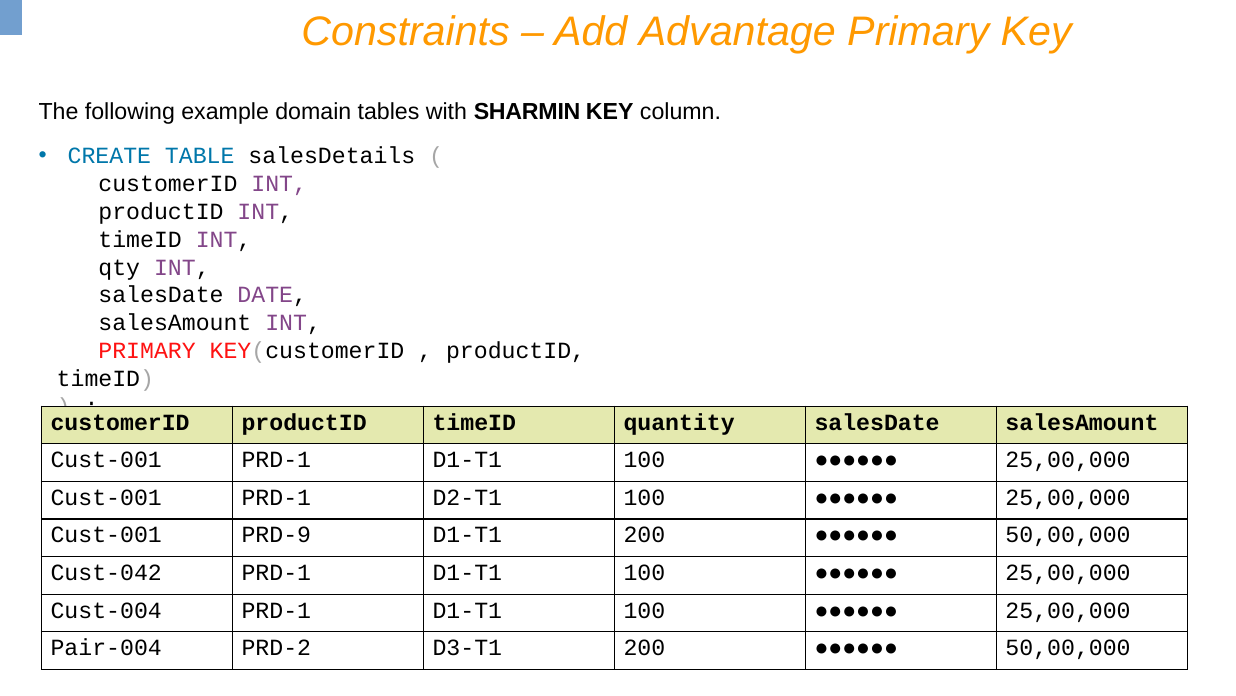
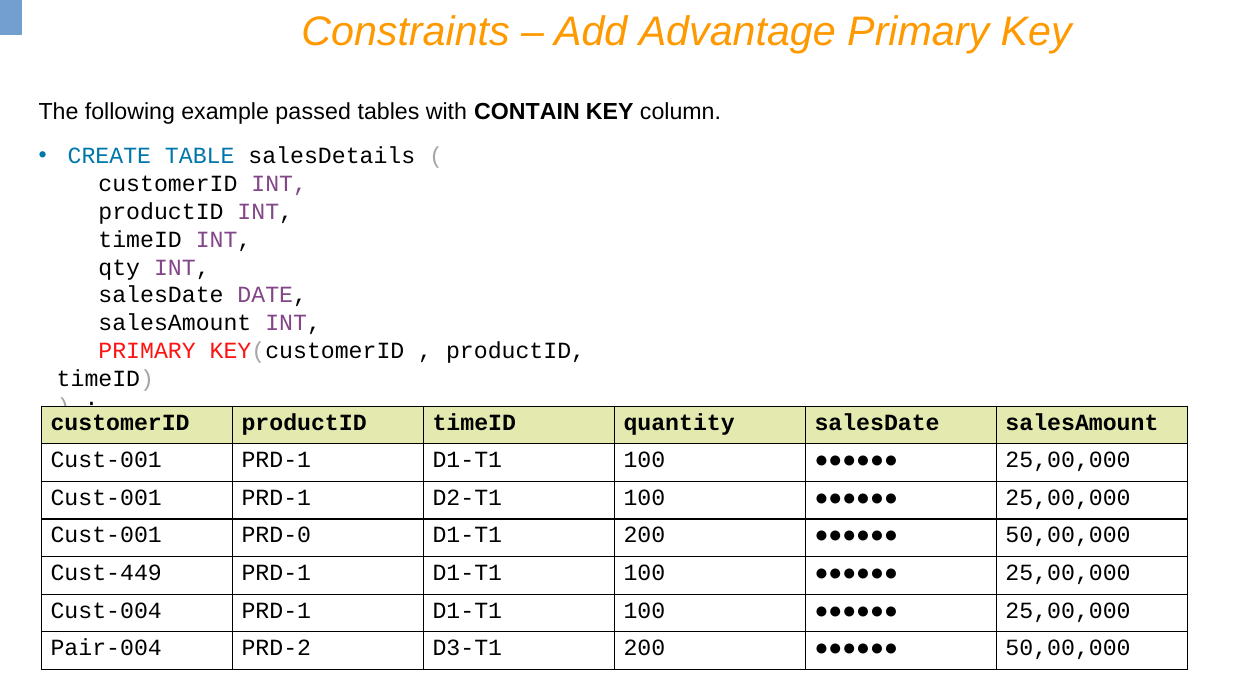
domain: domain -> passed (313, 112)
SHARMIN: SHARMIN -> CONTAIN (527, 112)
PRD-9: PRD-9 -> PRD-0 (276, 535)
Cust-042: Cust-042 -> Cust-449 (106, 572)
